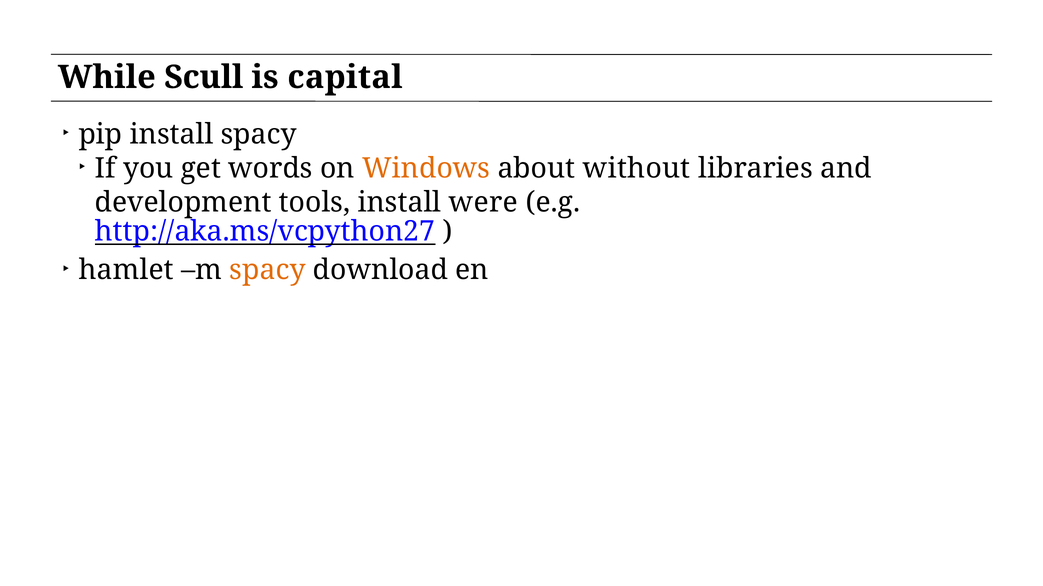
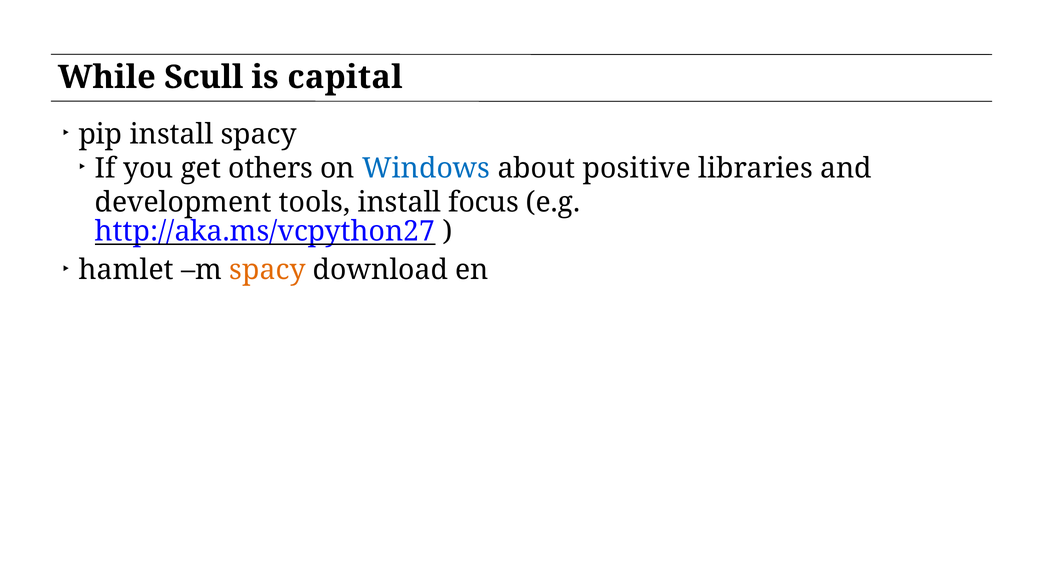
words: words -> others (271, 168)
Windows colour: orange -> blue (426, 168)
without: without -> positive (637, 168)
were: were -> focus (484, 202)
